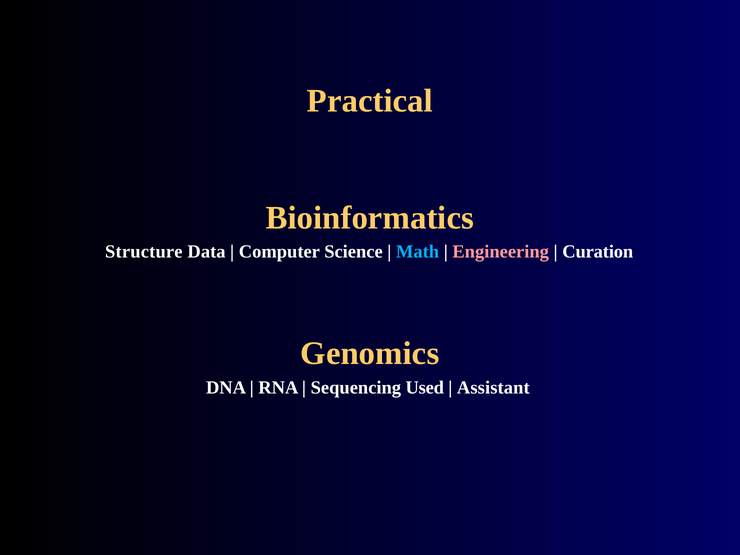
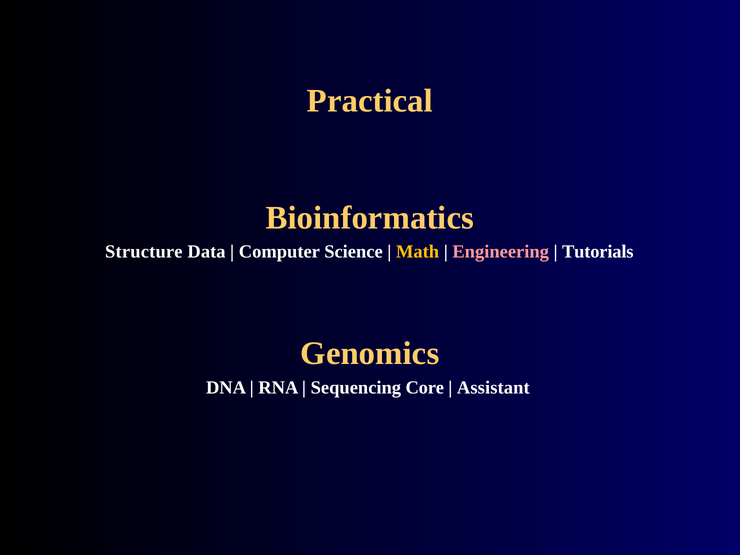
Math colour: light blue -> yellow (418, 252)
Curation: Curation -> Tutorials (598, 252)
Used: Used -> Core (425, 387)
